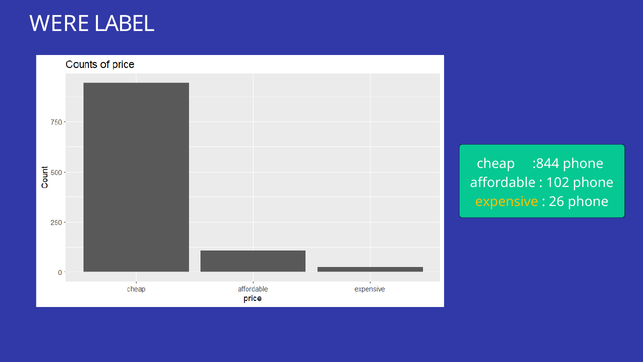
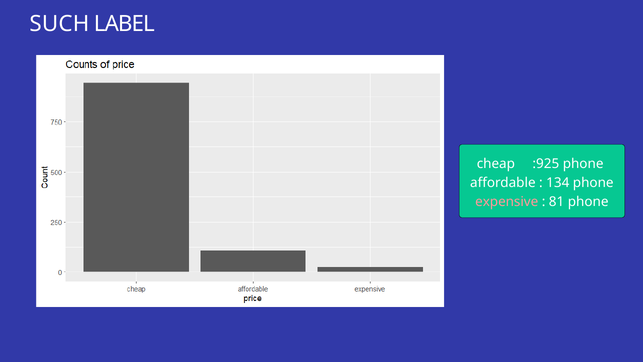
WERE: WERE -> SUCH (59, 24)
:844: :844 -> :925 (546, 164)
102: 102 -> 134 (558, 183)
expensive colour: yellow -> pink (507, 201)
26: 26 -> 81 (557, 201)
